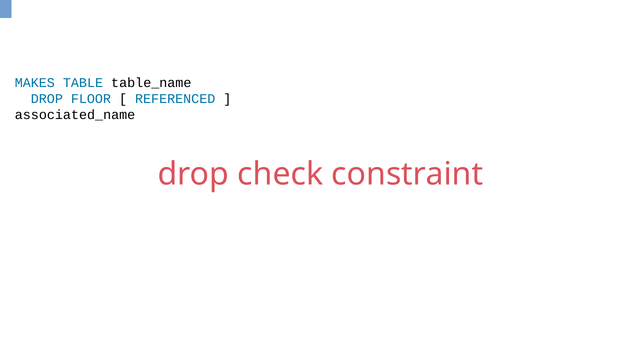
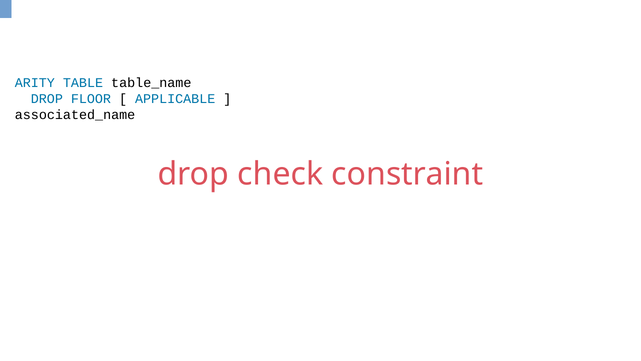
MAKES: MAKES -> ARITY (35, 82)
REFERENCED: REFERENCED -> APPLICABLE (175, 99)
